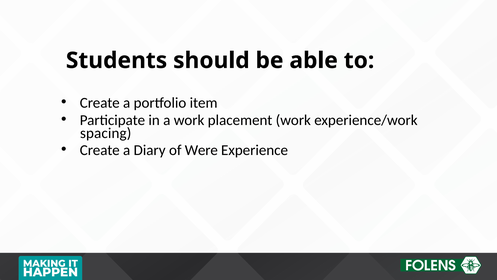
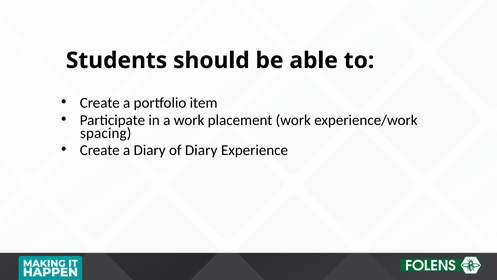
of Were: Were -> Diary (201, 150)
